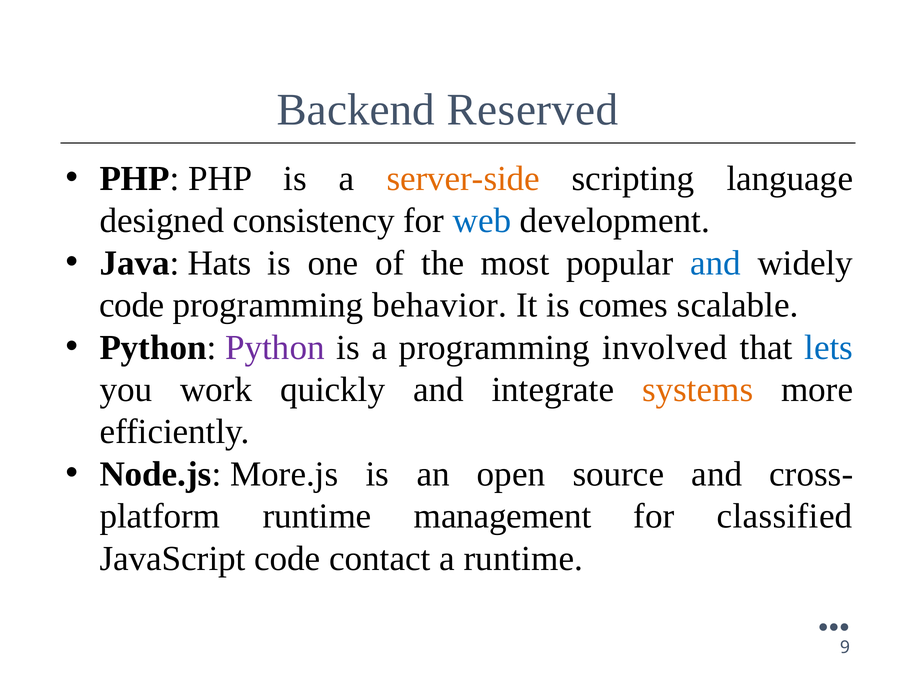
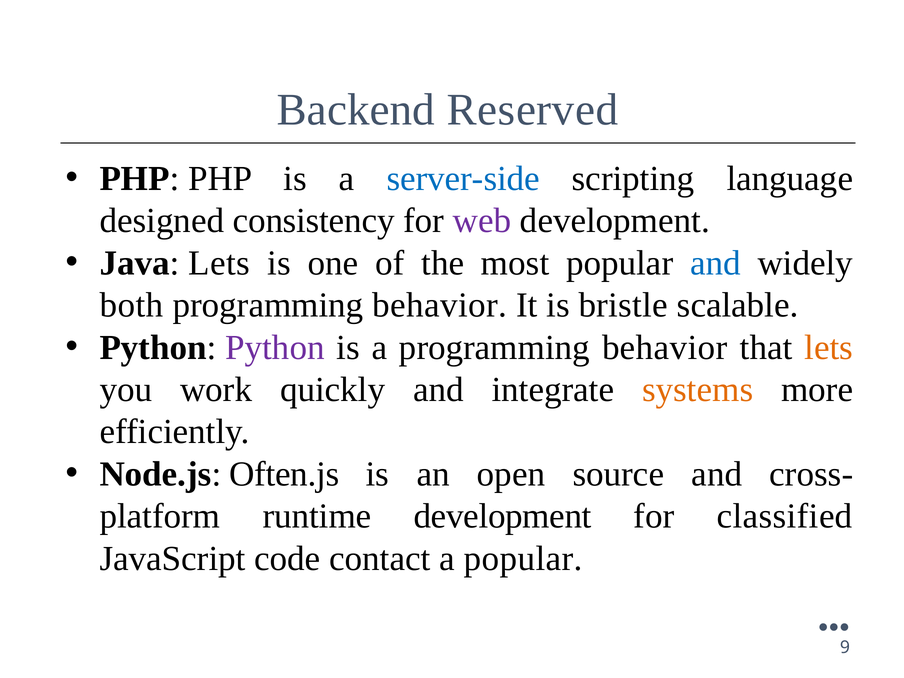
server-side colour: orange -> blue (463, 179)
web colour: blue -> purple (482, 221)
Java Hats: Hats -> Lets (219, 263)
code: code -> both (132, 305)
comes: comes -> bristle (623, 305)
a programming involved: involved -> behavior (665, 347)
lets colour: blue -> orange (829, 347)
More.js: More.js -> Often.js (284, 474)
runtime management: management -> development (503, 516)
a runtime: runtime -> popular (523, 559)
